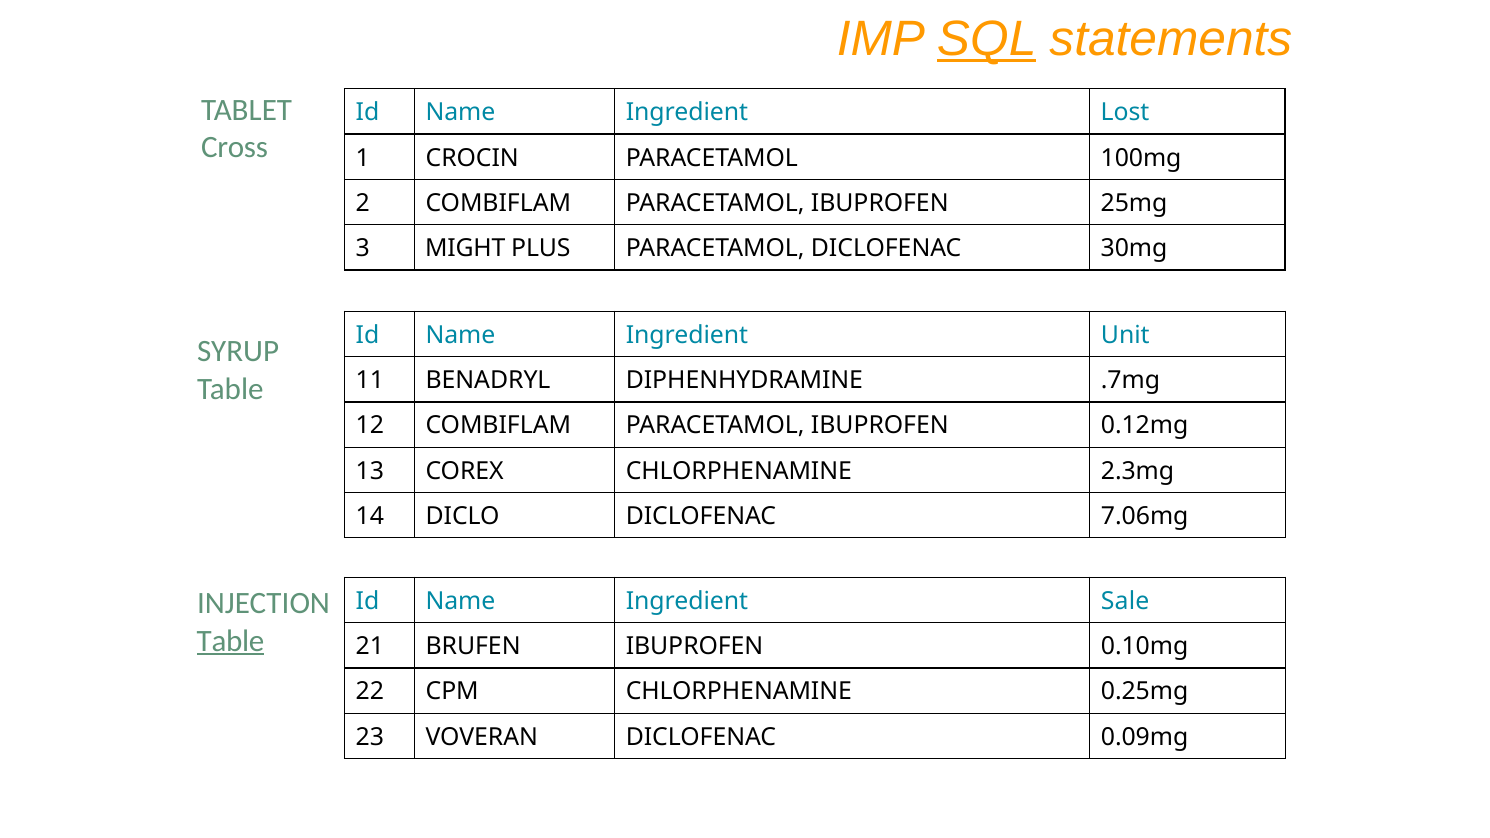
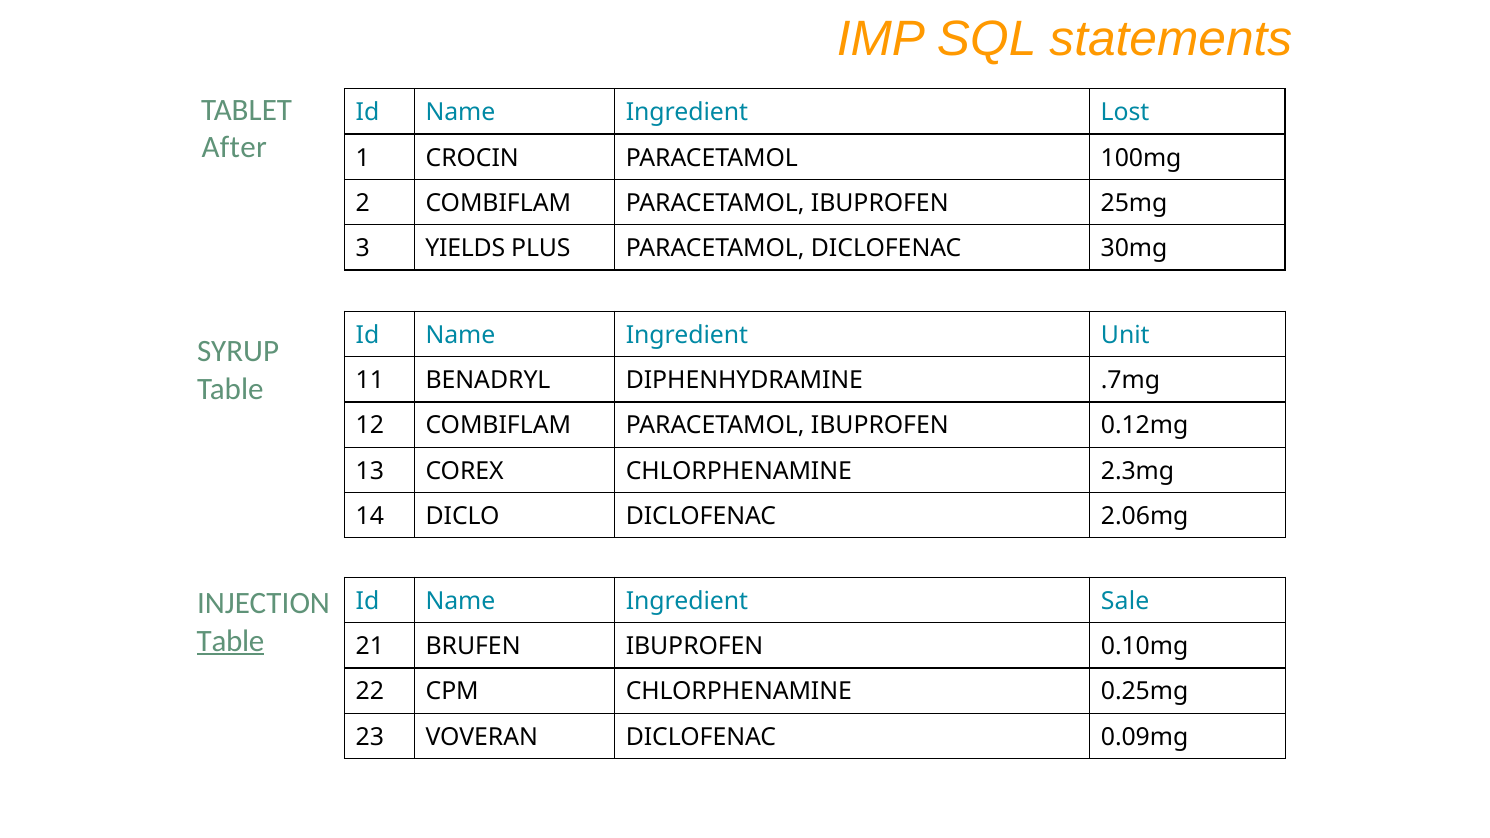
SQL underline: present -> none (987, 39)
Cross: Cross -> After (234, 148)
MIGHT: MIGHT -> YIELDS (465, 249)
7.06mg: 7.06mg -> 2.06mg (1145, 516)
